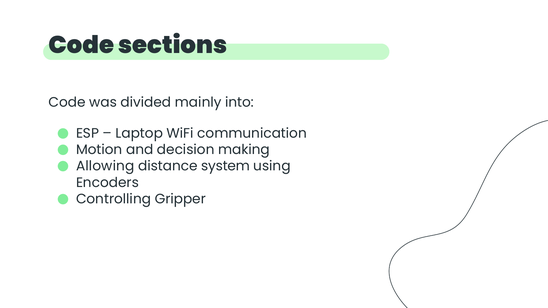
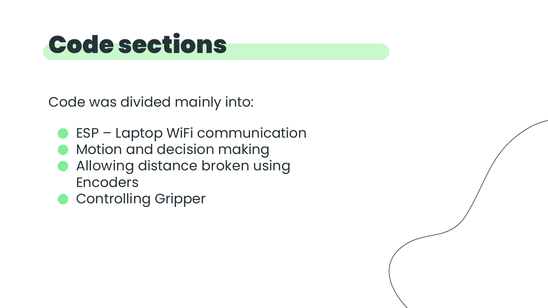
system: system -> broken (225, 166)
